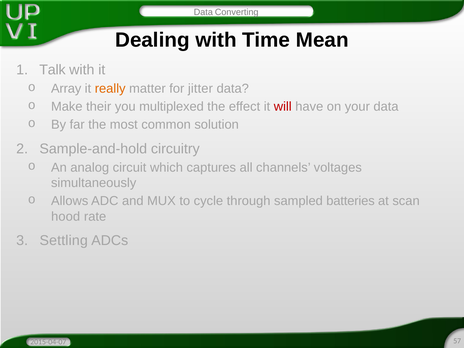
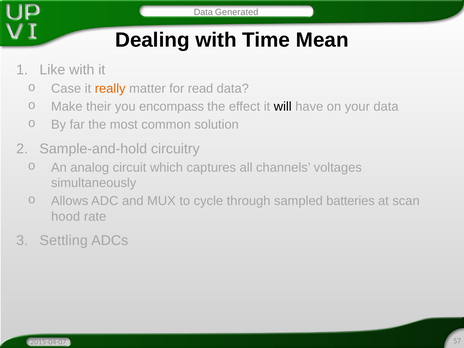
Converting: Converting -> Generated (237, 12)
Talk: Talk -> Like (52, 70)
Array: Array -> Case (66, 89)
jitter: jitter -> read (201, 89)
multiplexed: multiplexed -> encompass (172, 107)
will colour: red -> black (283, 107)
